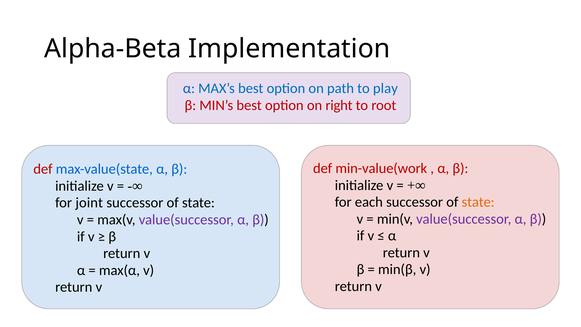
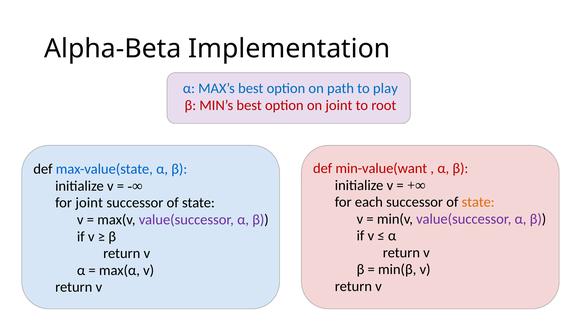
on right: right -> joint (339, 105)
min-value(work: min-value(work -> min-value(want (381, 168)
def colour: red -> black (43, 169)
